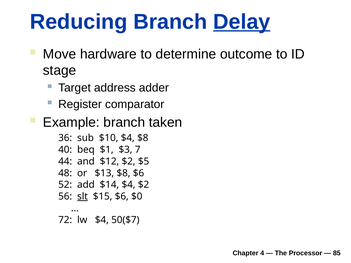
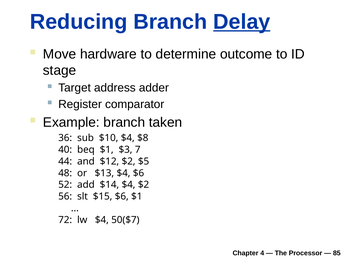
$13 $8: $8 -> $4 (124, 173)
slt underline: present -> none (82, 197)
$6 $0: $0 -> $1 (137, 197)
